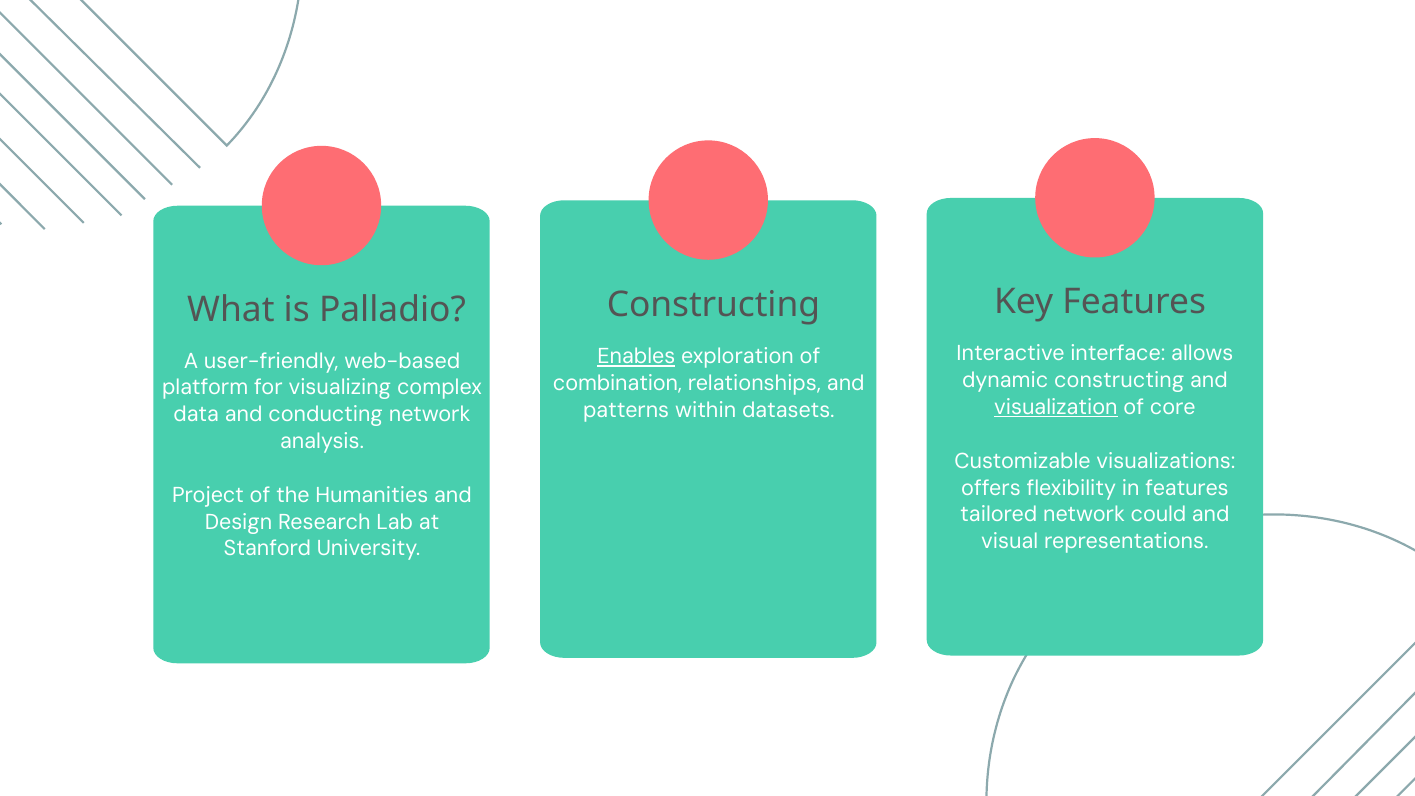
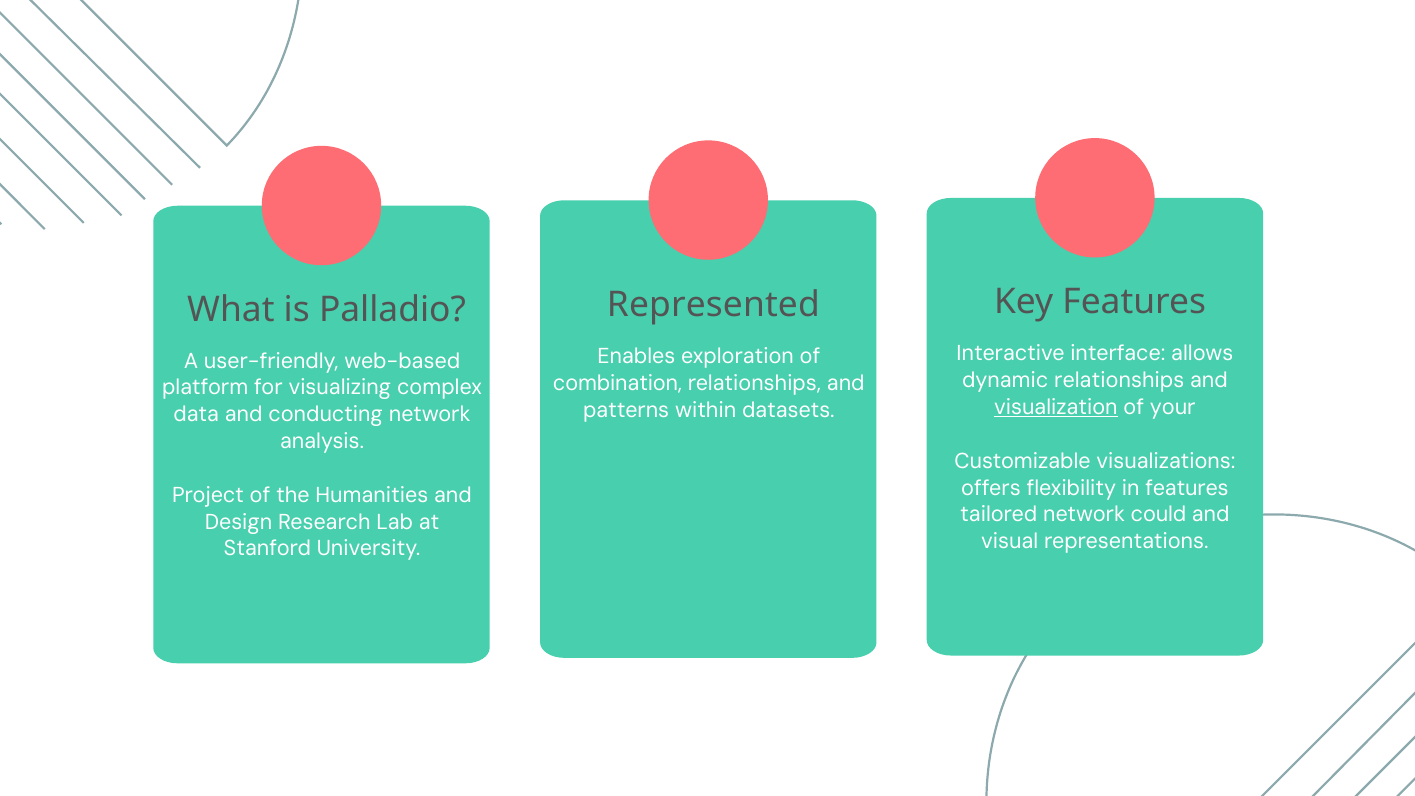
Palladio Constructing: Constructing -> Represented (713, 305)
Enables underline: present -> none (636, 357)
dynamic constructing: constructing -> relationships (1119, 381)
core: core -> your (1173, 407)
